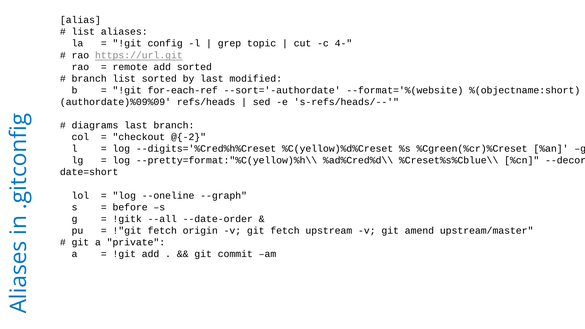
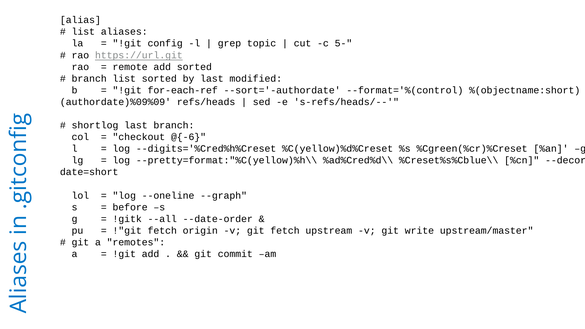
4-: 4- -> 5- (343, 43)
--format='%(website: --format='%(website -> --format='%(control (405, 90)
diagrams: diagrams -> shortlog (95, 125)
@{-2: @{-2 -> @{-6 (189, 137)
amend: amend -> write (419, 231)
private: private -> remotes (136, 242)
